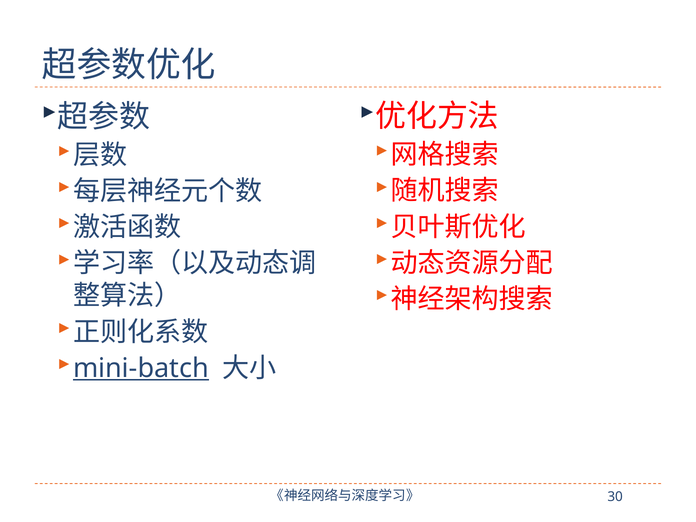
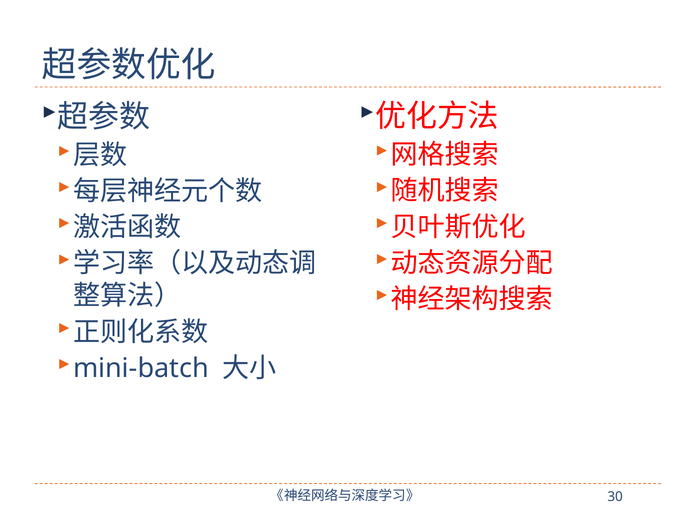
mini-batch underline: present -> none (141, 368)
